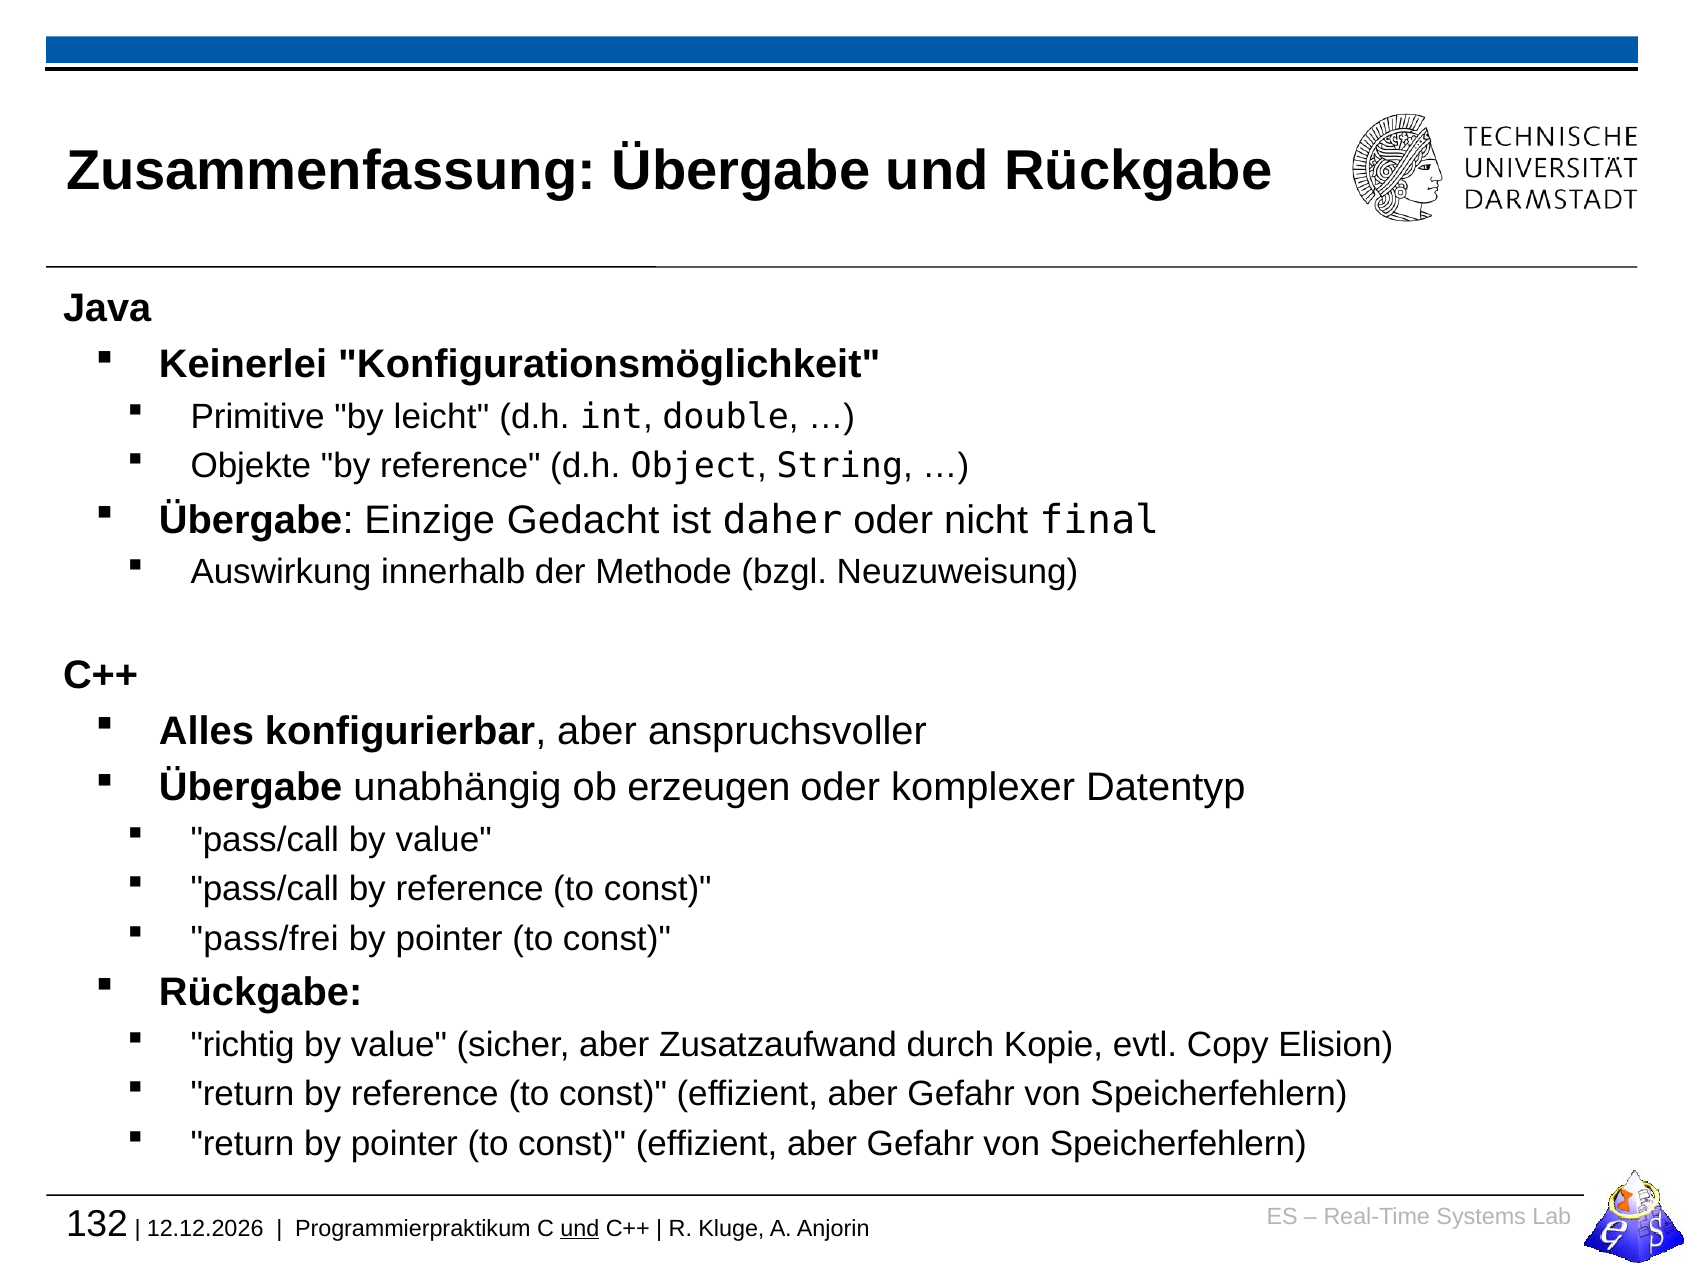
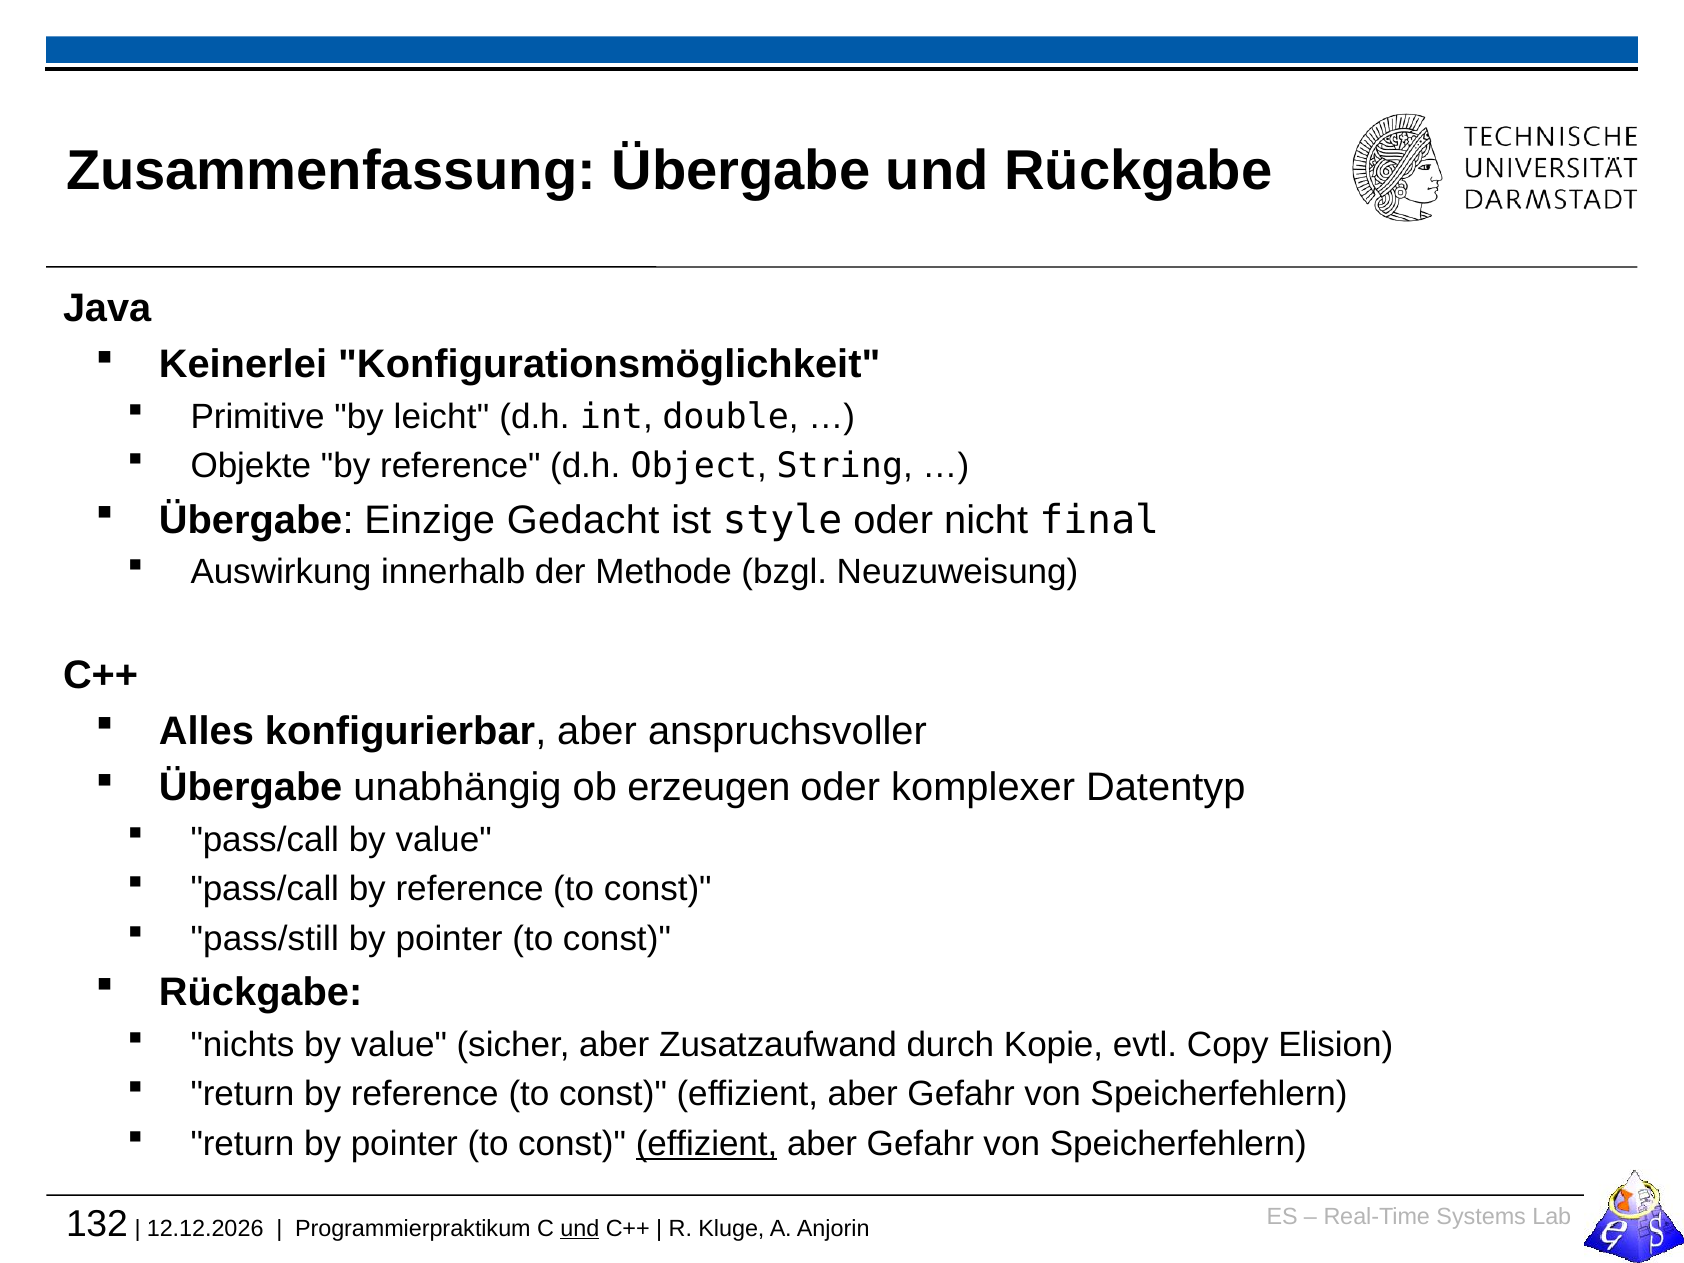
daher: daher -> style (782, 520)
pass/frei: pass/frei -> pass/still (265, 939)
richtig: richtig -> nichts (242, 1045)
effizient underline: none -> present (707, 1144)
